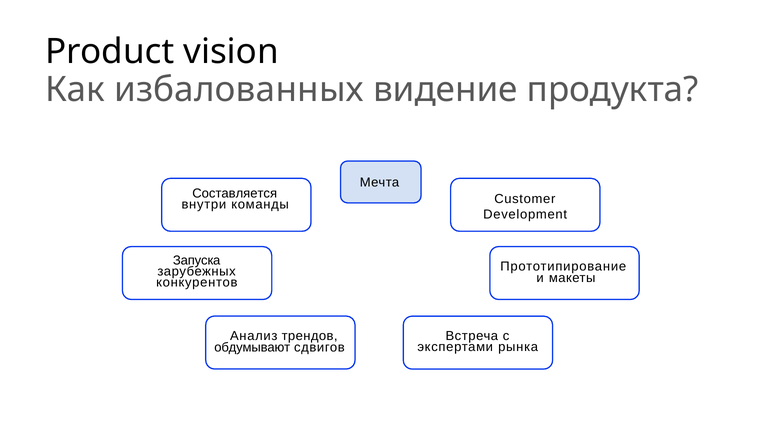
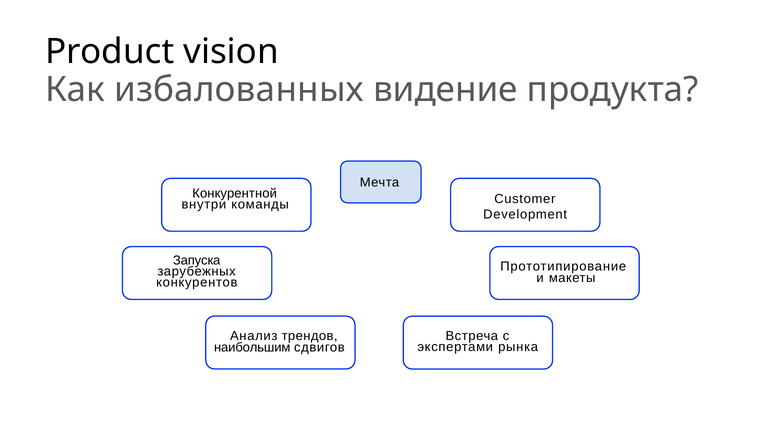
Составляется: Составляется -> Конкурентной (235, 194)
обдумывают: обдумывают -> наибольшим (252, 348)
